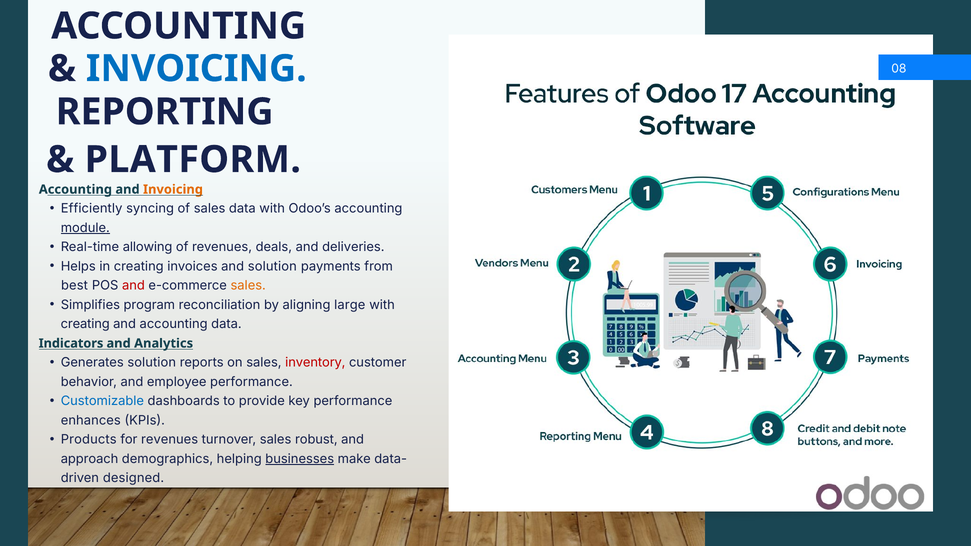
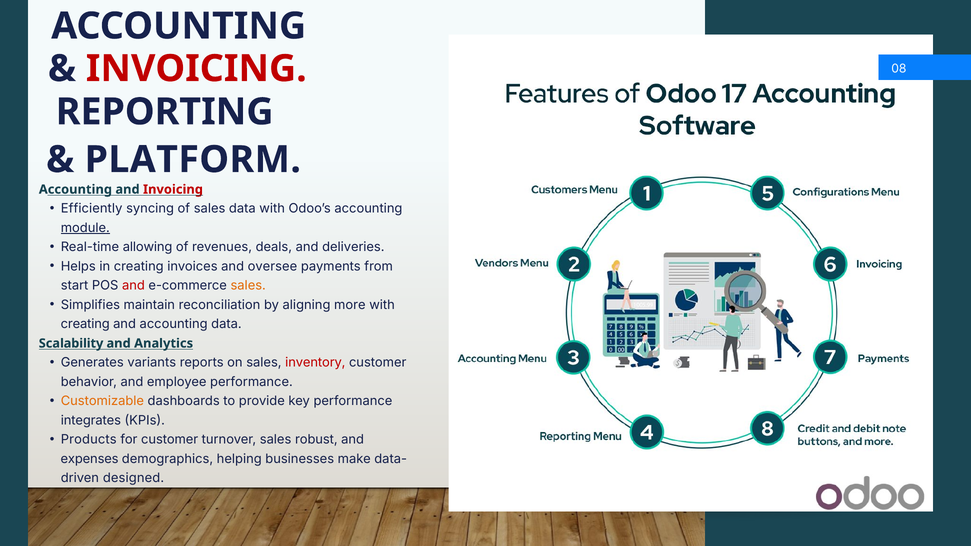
INVOICING colour: blue -> red (196, 69)
Invoicing colour: orange -> red (173, 189)
and solution: solution -> oversee (272, 266)
best: best -> start (75, 286)
program: program -> maintain (149, 305)
large: large -> more (350, 305)
Indicators: Indicators -> Scalability (71, 343)
Generates solution: solution -> variants (152, 363)
Customizable colour: blue -> orange (102, 401)
enhances: enhances -> integrates (91, 420)
for revenues: revenues -> customer (170, 440)
approach: approach -> expenses (90, 459)
businesses underline: present -> none (300, 459)
